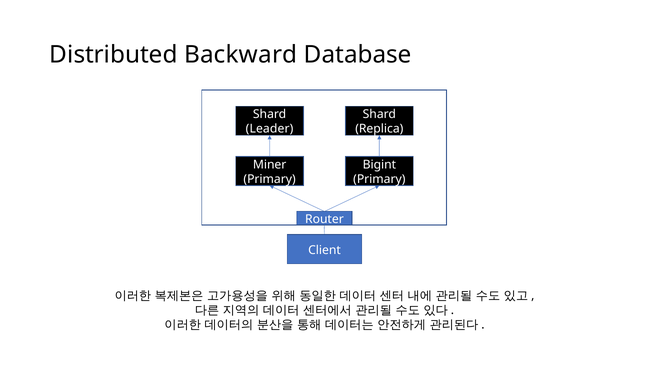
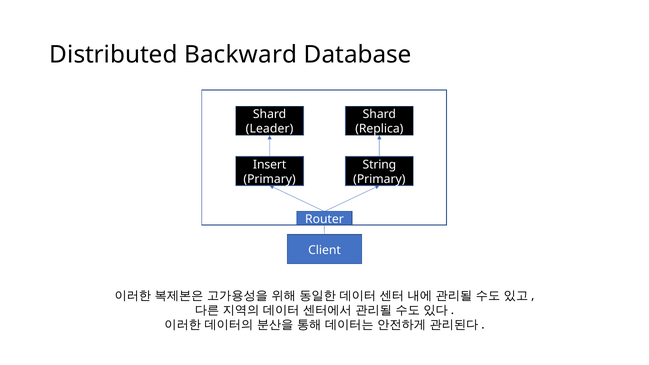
Miner: Miner -> Insert (270, 165)
Bigint: Bigint -> String (379, 165)
